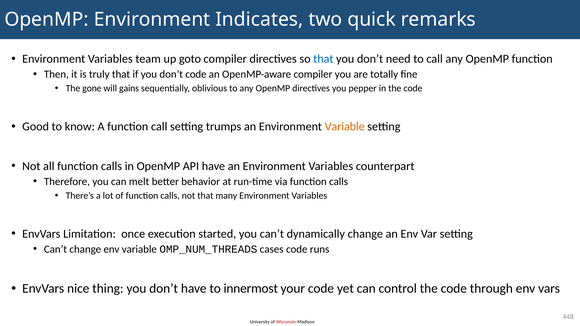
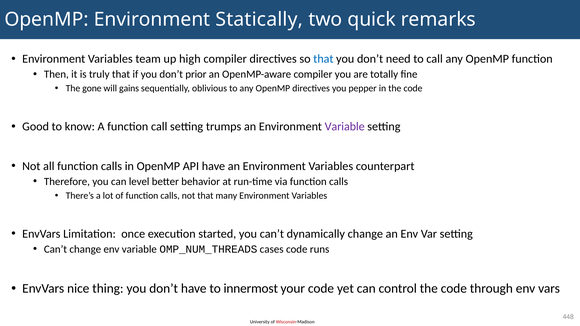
Indicates: Indicates -> Statically (259, 19)
goto: goto -> high (190, 59)
don’t code: code -> prior (196, 74)
Variable colour: orange -> purple (345, 127)
melt: melt -> level (139, 182)
